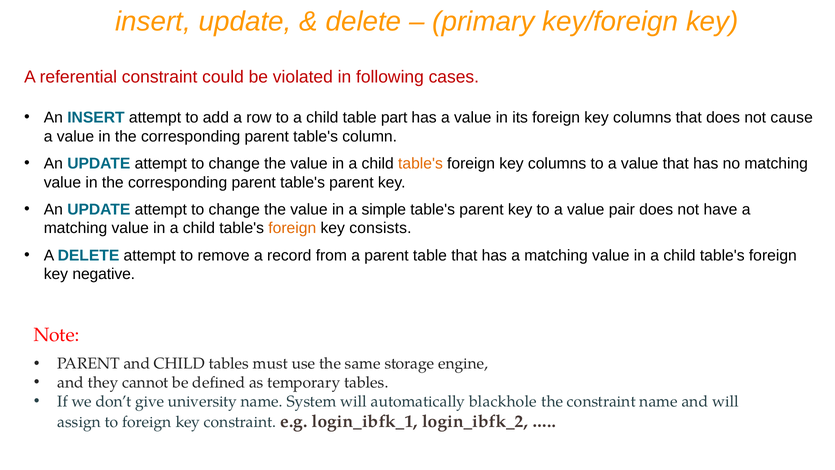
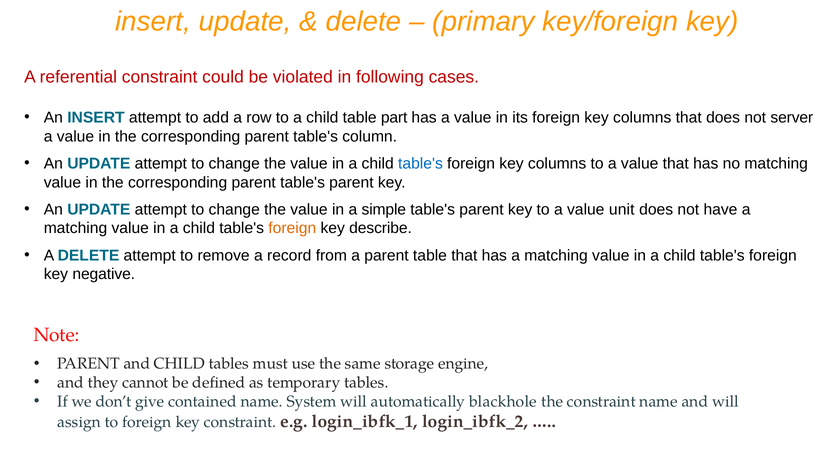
cause: cause -> server (792, 118)
table's colour: orange -> blue (420, 163)
pair: pair -> unit (622, 209)
consists: consists -> describe (381, 228)
university: university -> contained (202, 401)
